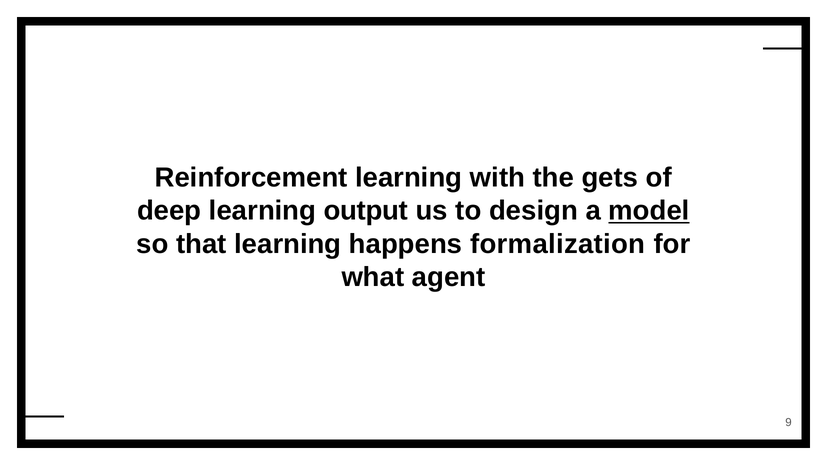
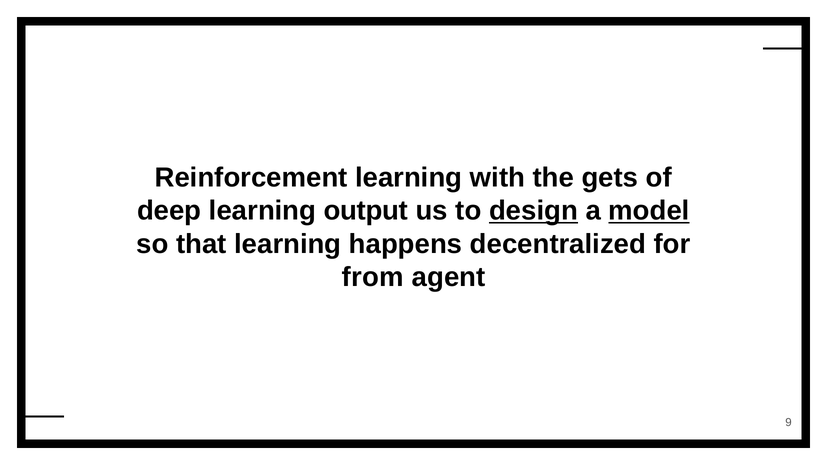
design underline: none -> present (533, 211)
formalization: formalization -> decentralized (558, 244)
what: what -> from (373, 277)
